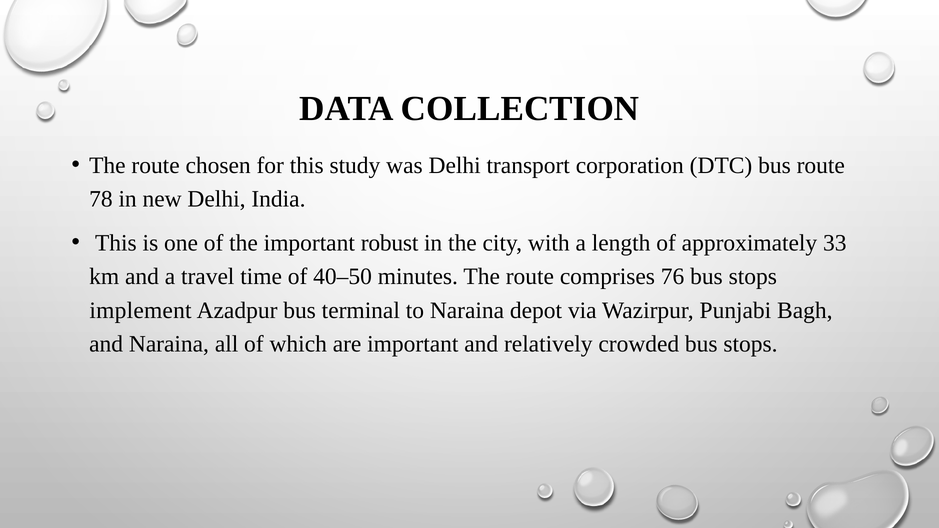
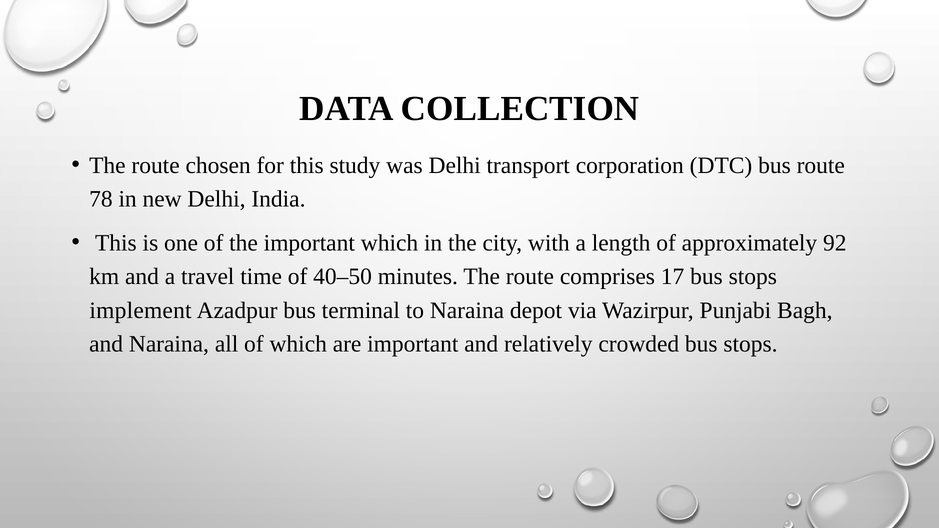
important robust: robust -> which (390, 243)
33: 33 -> 92 (835, 243)
76: 76 -> 17 (673, 277)
